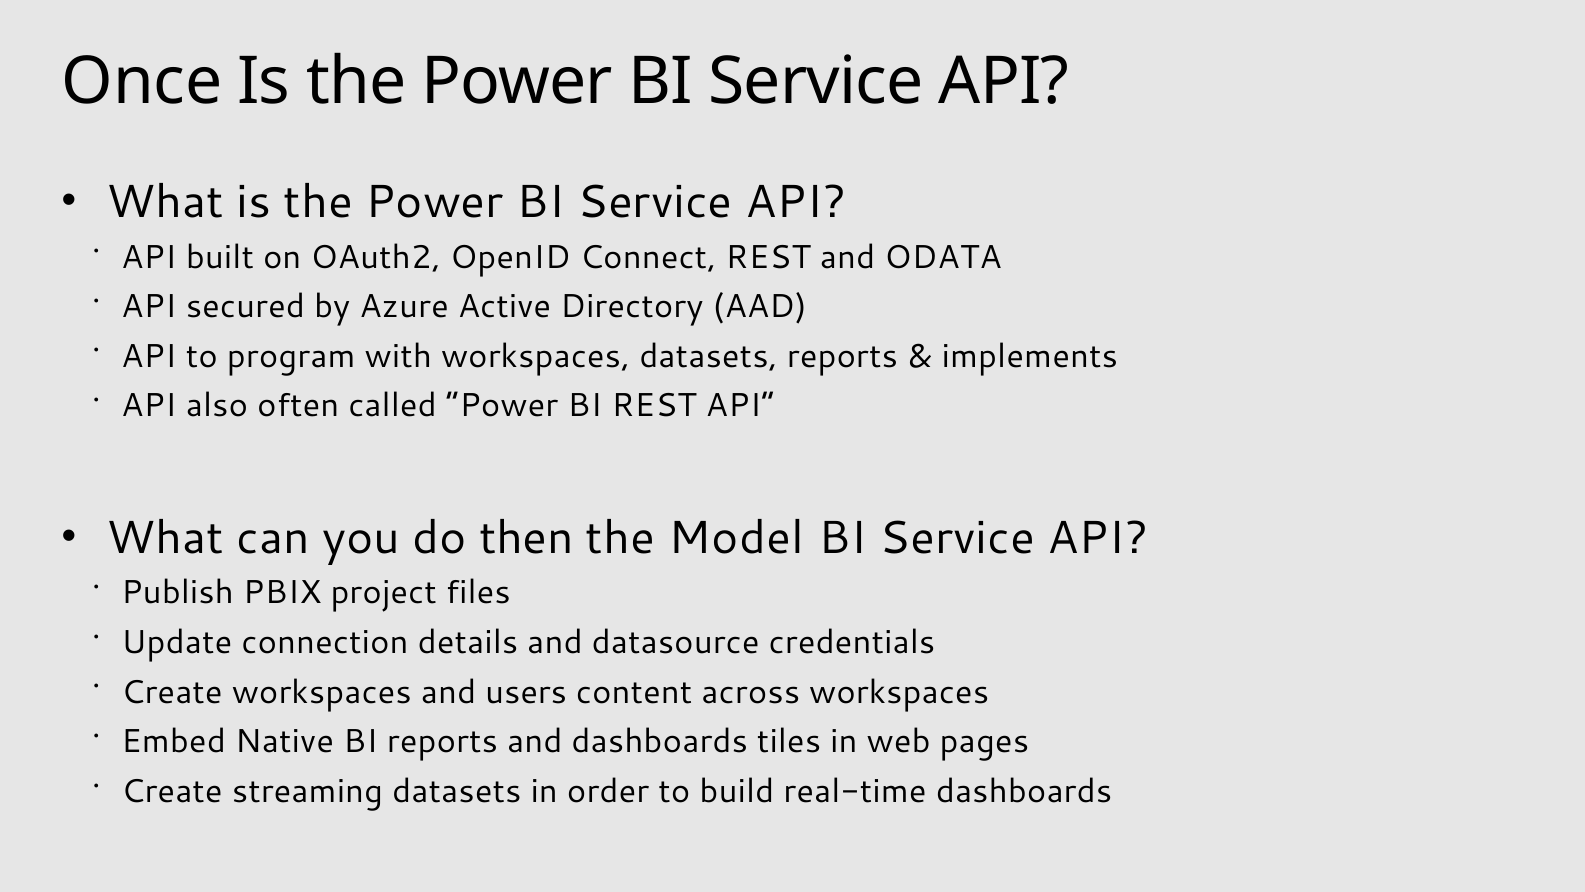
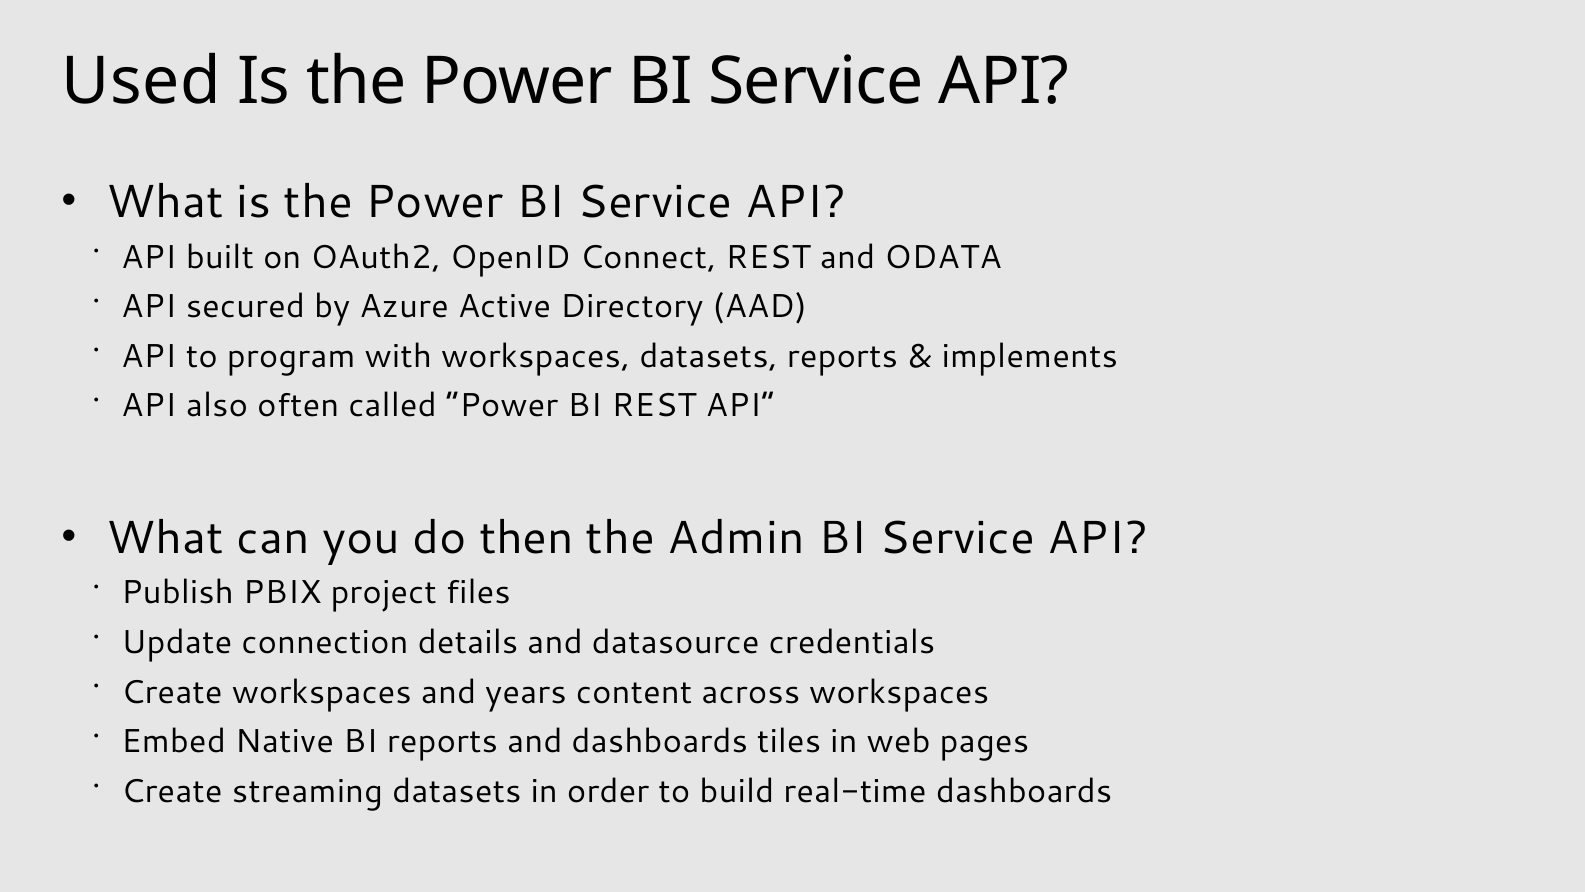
Once: Once -> Used (142, 82)
Model: Model -> Admin (737, 538)
users: users -> years (526, 692)
